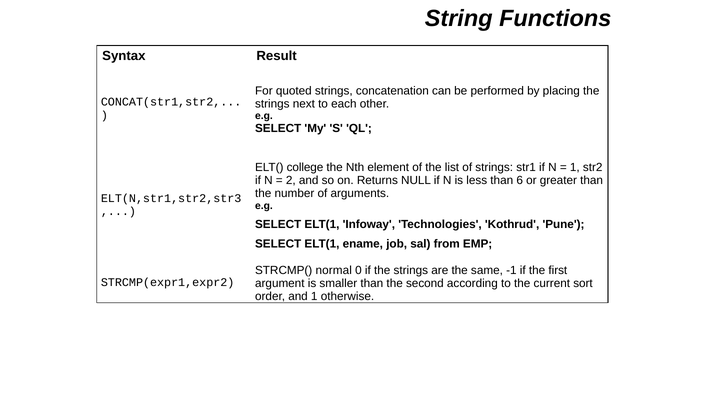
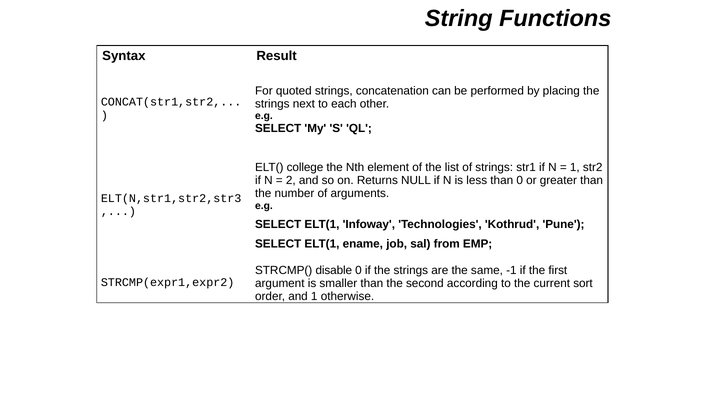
than 6: 6 -> 0 (520, 181)
normal: normal -> disable (334, 271)
